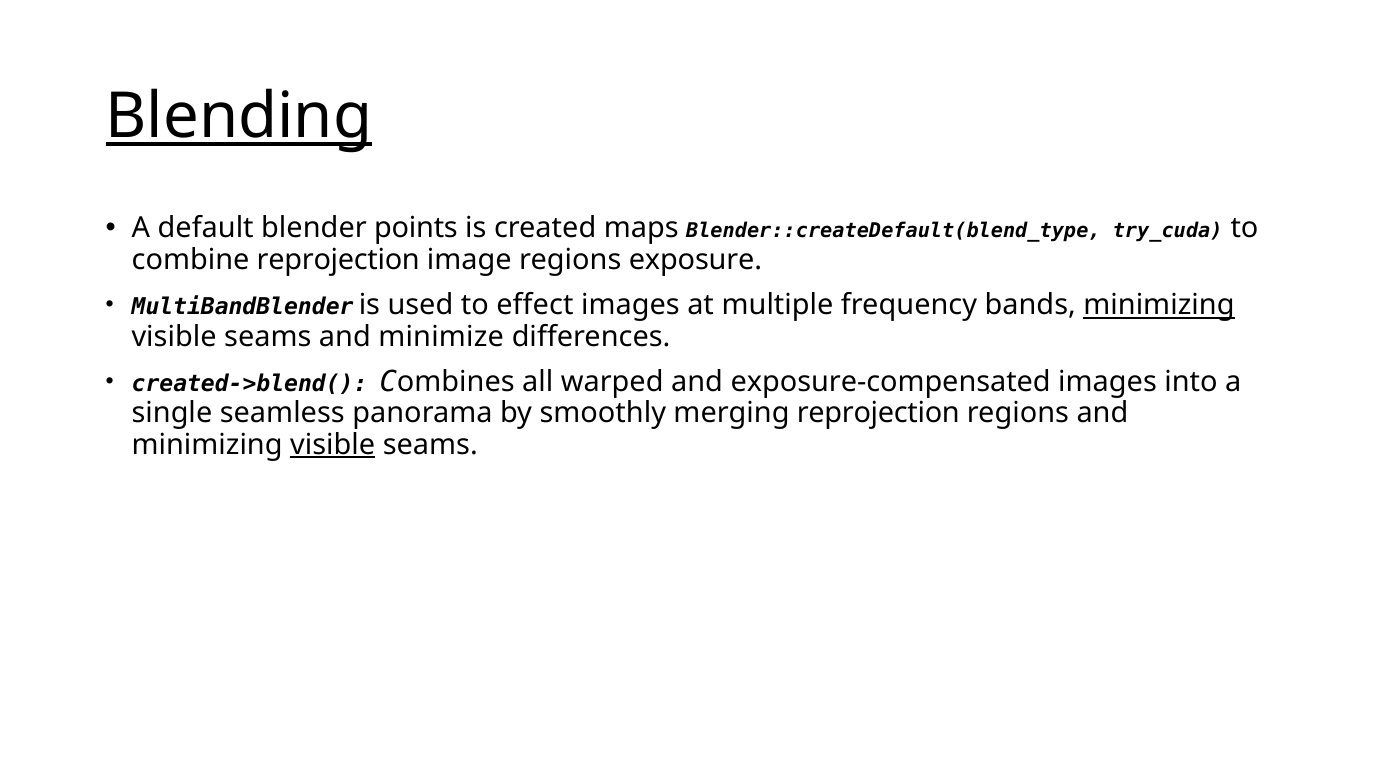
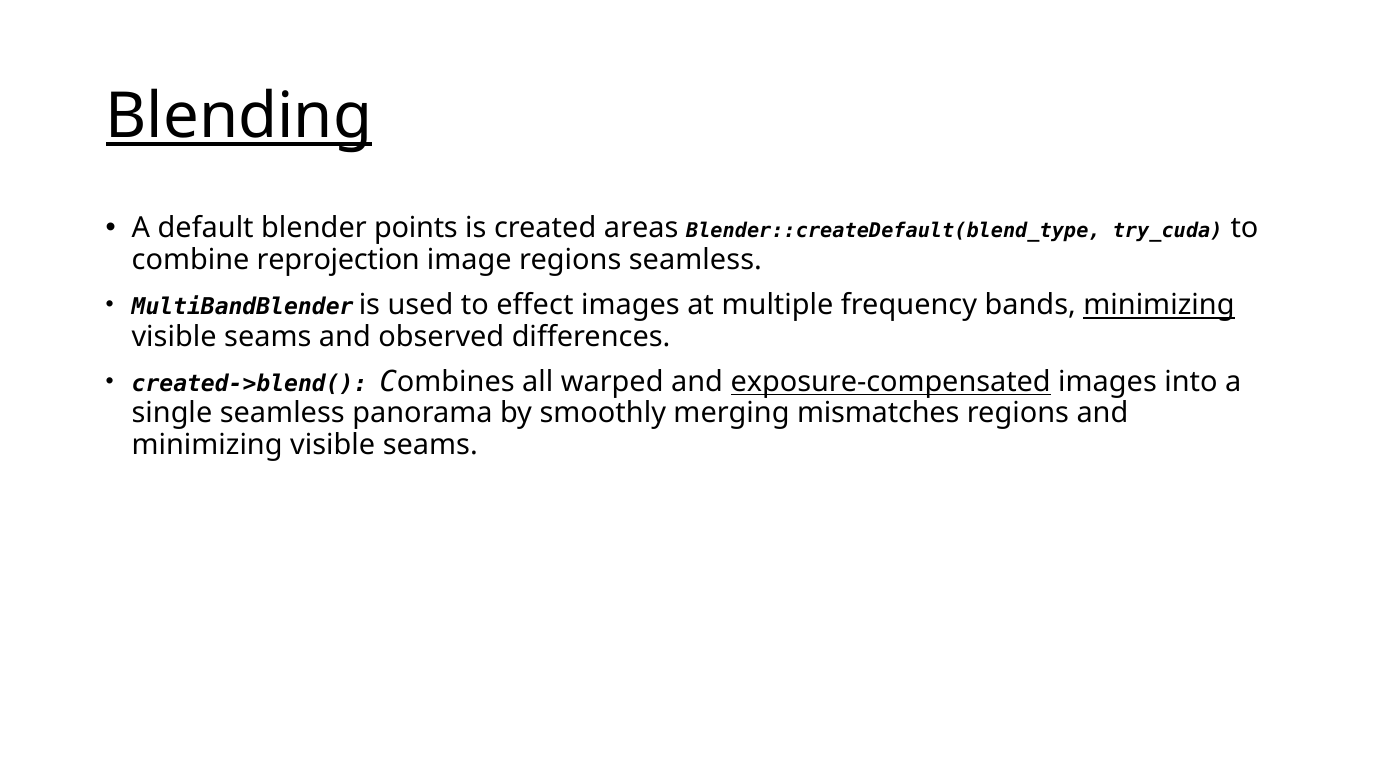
maps: maps -> areas (641, 228)
regions exposure: exposure -> seamless (695, 259)
minimize: minimize -> observed (441, 336)
exposure-compensated underline: none -> present (891, 382)
merging reprojection: reprojection -> mismatches (878, 413)
visible underline: present -> none (333, 444)
